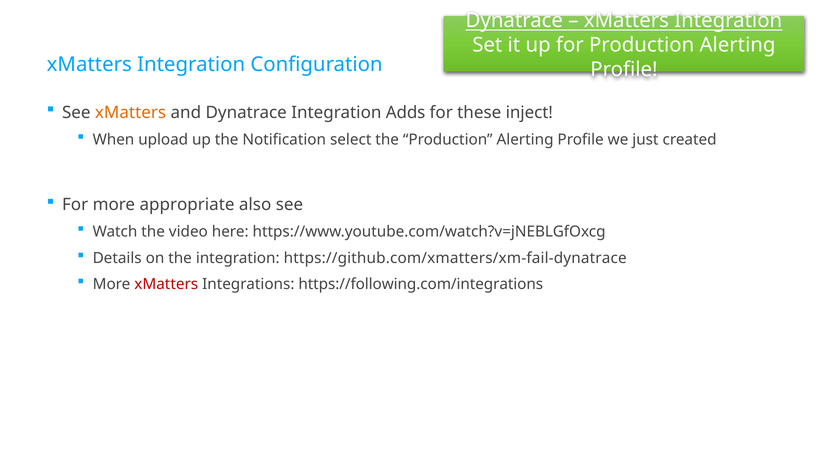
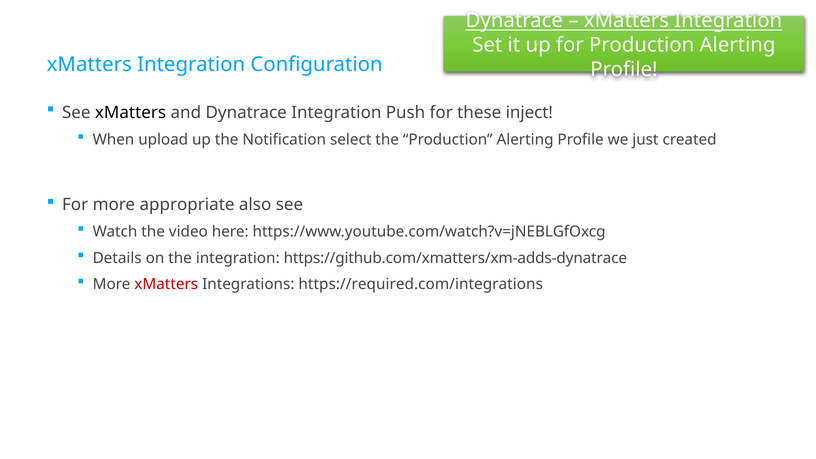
xMatters colour: orange -> black (131, 112)
Adds: Adds -> Push (406, 112)
https://github.com/xmatters/xm-fail-dynatrace: https://github.com/xmatters/xm-fail-dynatrace -> https://github.com/xmatters/xm-adds-dynatrace (455, 258)
https://following.com/integrations: https://following.com/integrations -> https://required.com/integrations (421, 284)
